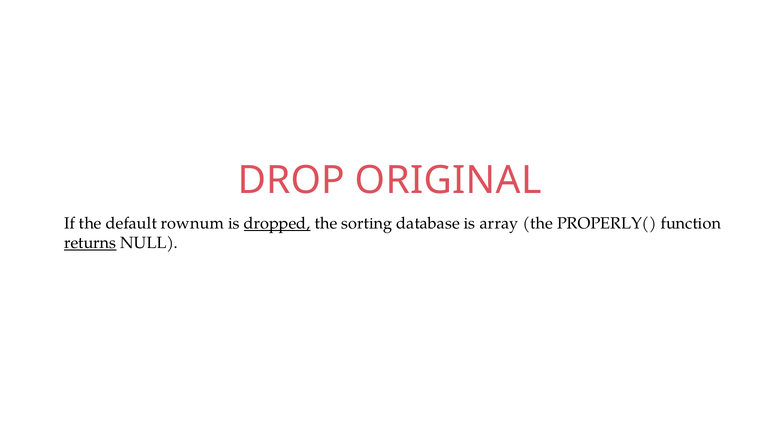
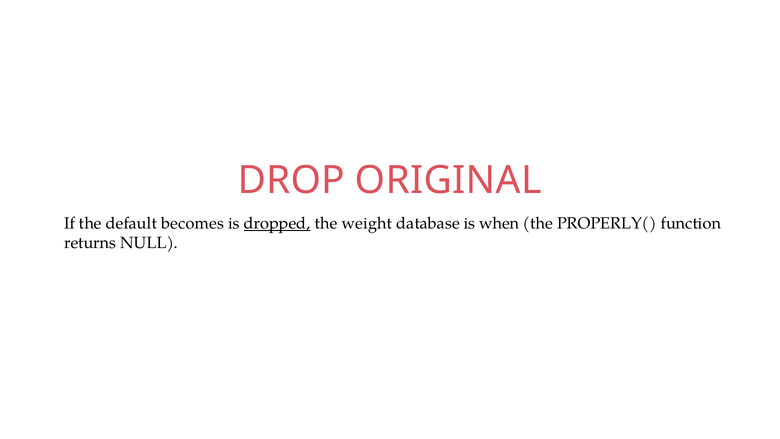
rownum: rownum -> becomes (192, 223)
sorting: sorting -> weight (367, 223)
array: array -> when (499, 223)
returns underline: present -> none (90, 243)
